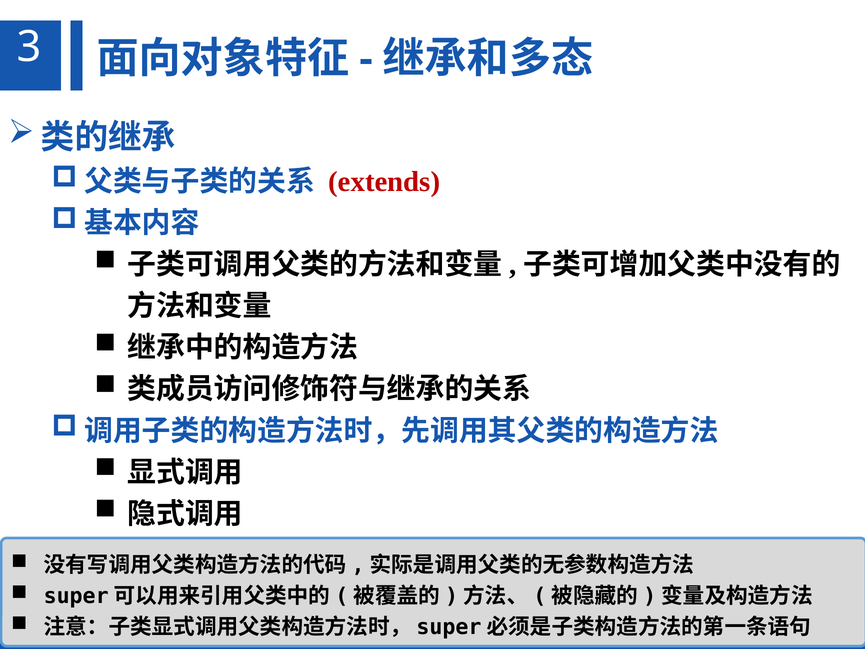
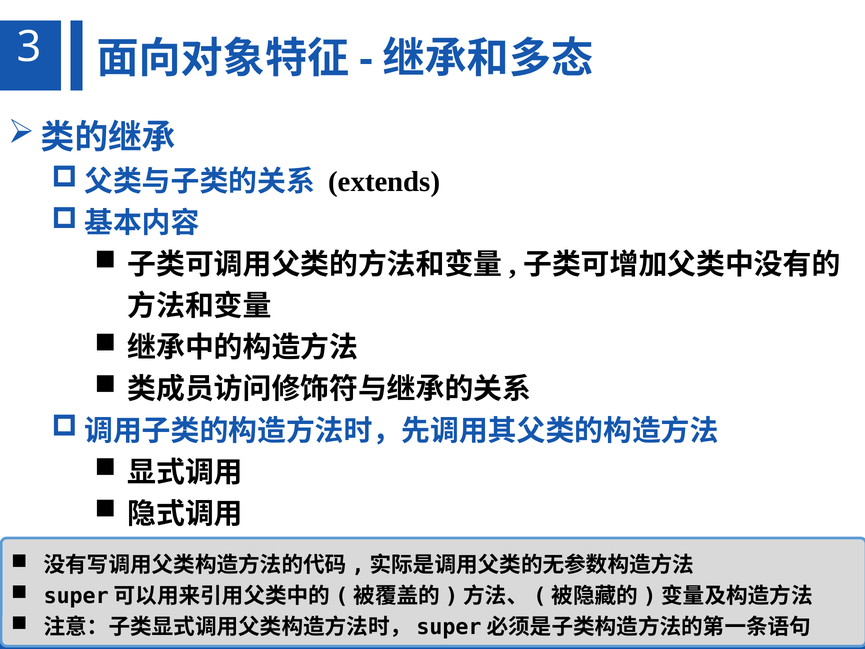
extends colour: red -> black (384, 182)
